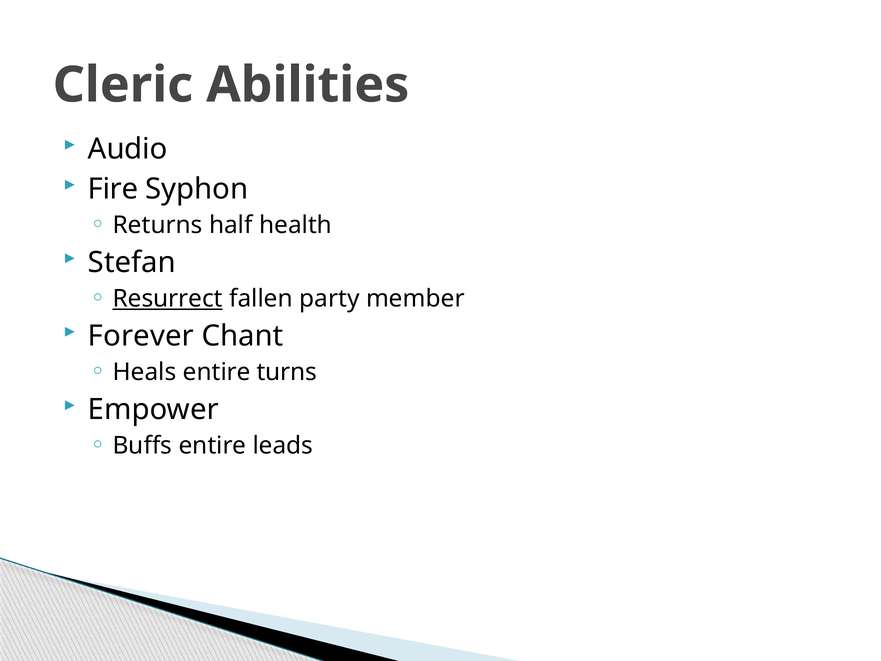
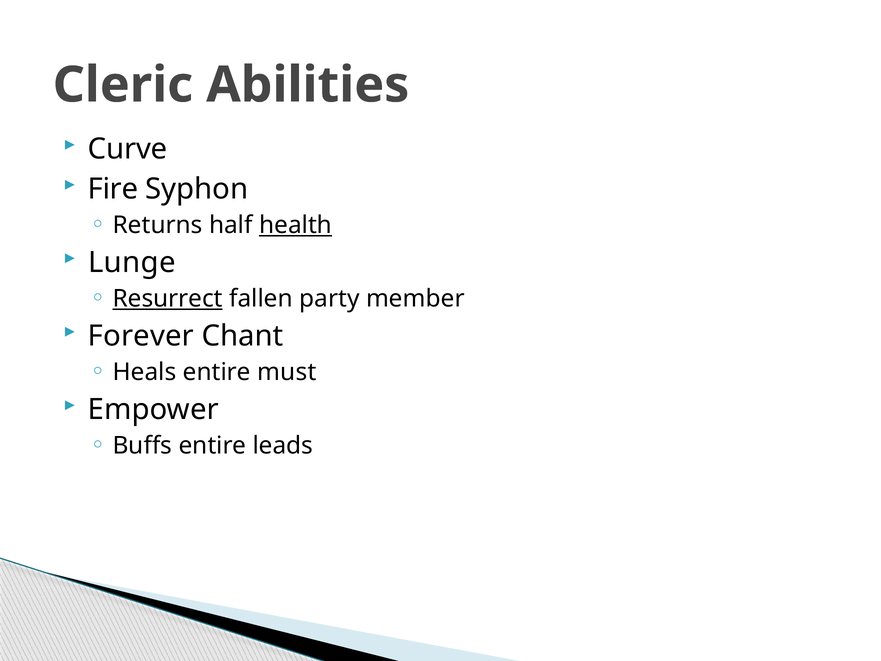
Audio: Audio -> Curve (128, 149)
health underline: none -> present (296, 225)
Stefan: Stefan -> Lunge (132, 262)
turns: turns -> must (287, 372)
